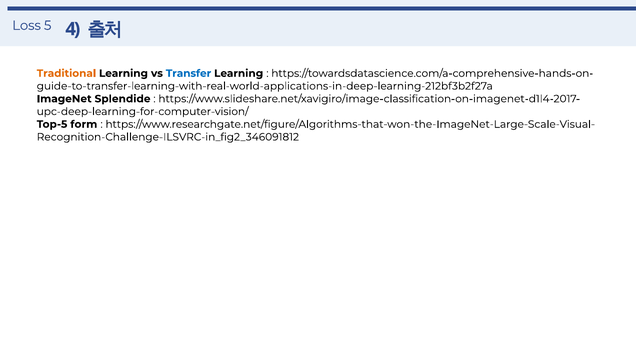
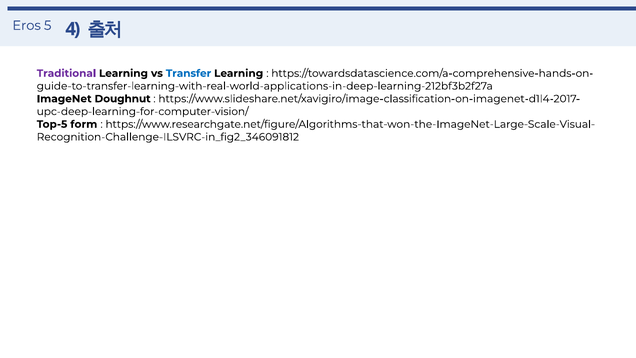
Loss: Loss -> Eros (27, 25)
Traditional colour: orange -> purple (66, 73)
Splendide: Splendide -> Doughnut (123, 99)
